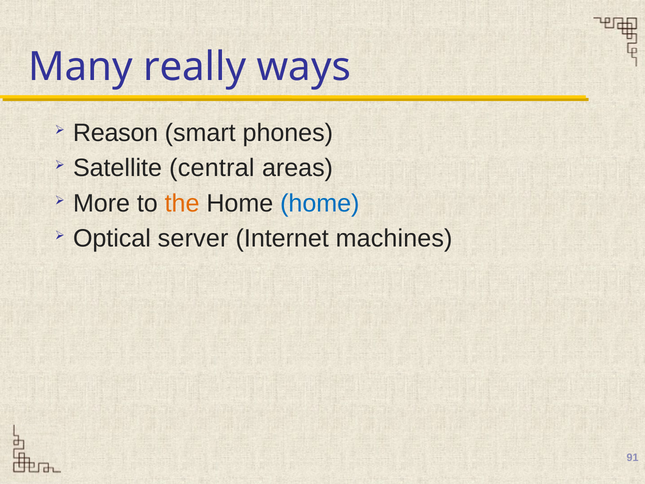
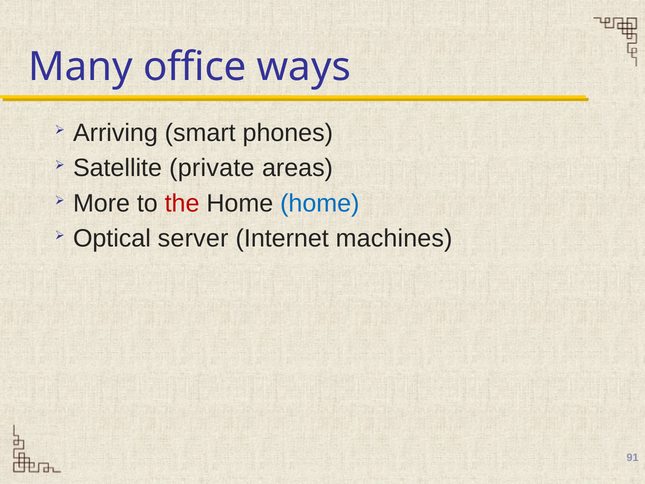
really: really -> office (195, 67)
Reason: Reason -> Arriving (115, 133)
central: central -> private (212, 168)
the colour: orange -> red (182, 203)
